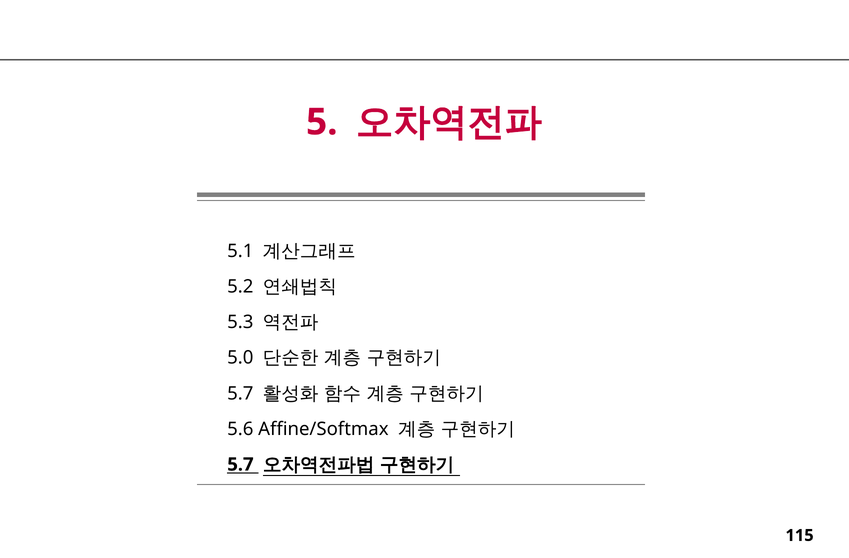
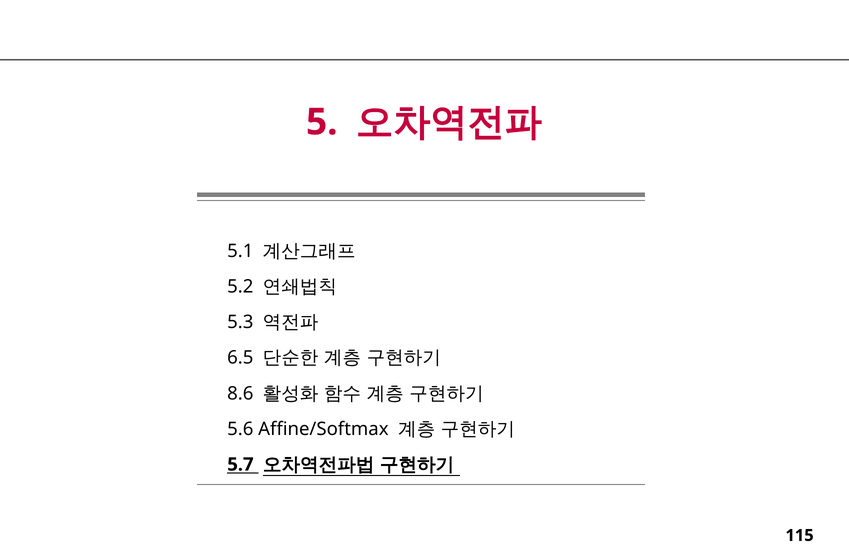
5.0: 5.0 -> 6.5 (240, 358)
5.7: 5.7 -> 8.6 (240, 393)
